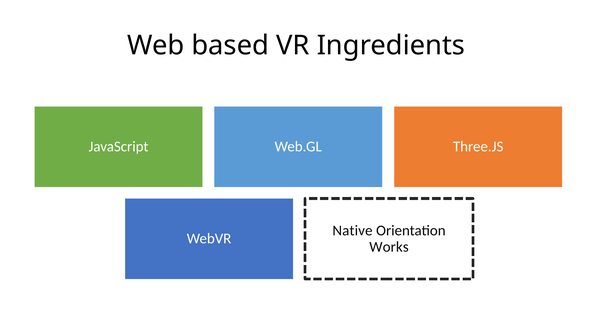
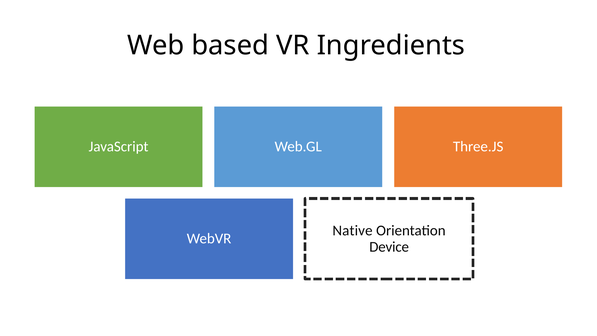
Works: Works -> Device (389, 247)
